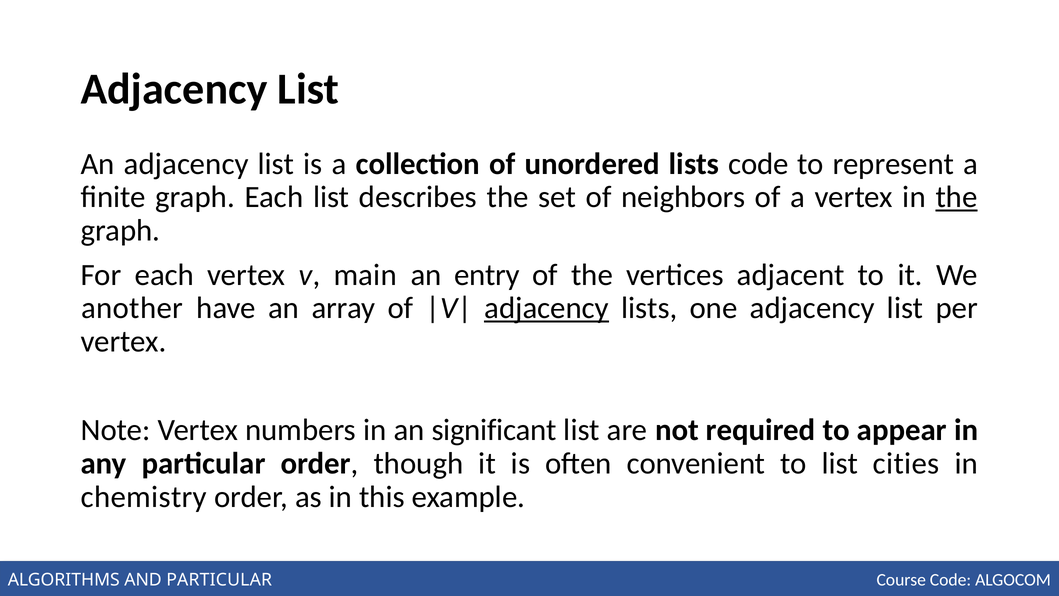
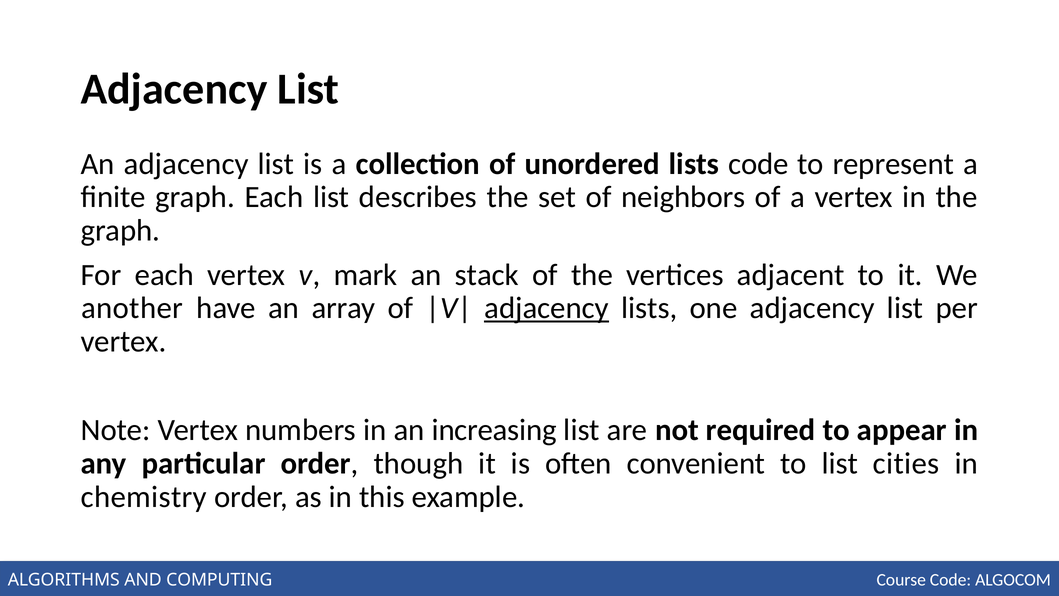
the underline: present -> none (956, 197)
main: main -> mark (365, 275)
entry: entry -> stack (487, 275)
significant: significant -> increasing (494, 430)
AND PARTICULAR: PARTICULAR -> COMPUTING (219, 580)
